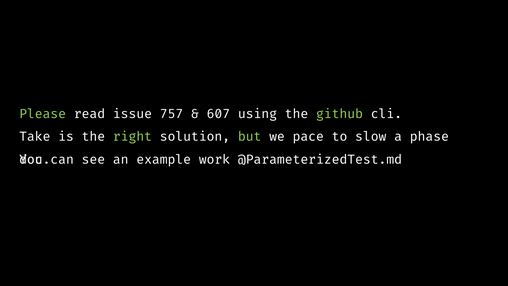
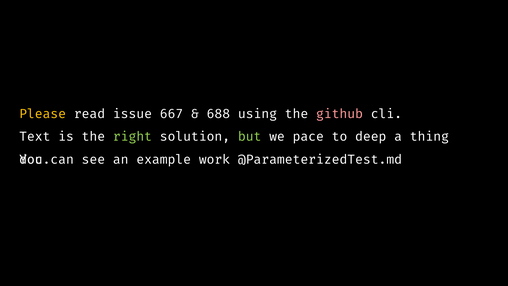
Please colour: light green -> yellow (43, 114)
757: 757 -> 667 (172, 114)
607: 607 -> 688 (218, 114)
github colour: light green -> pink (339, 114)
Take: Take -> Text (35, 137)
slow: slow -> deep (371, 137)
phase: phase -> thing (429, 137)
